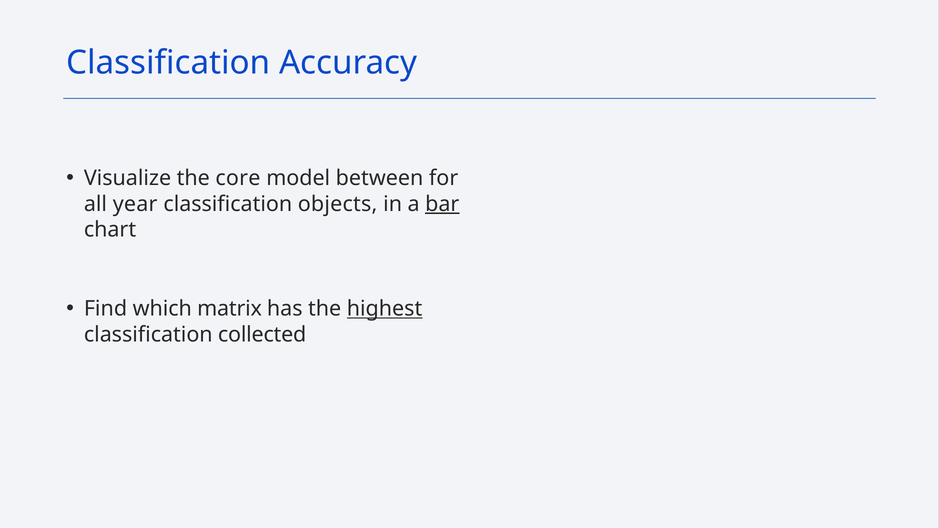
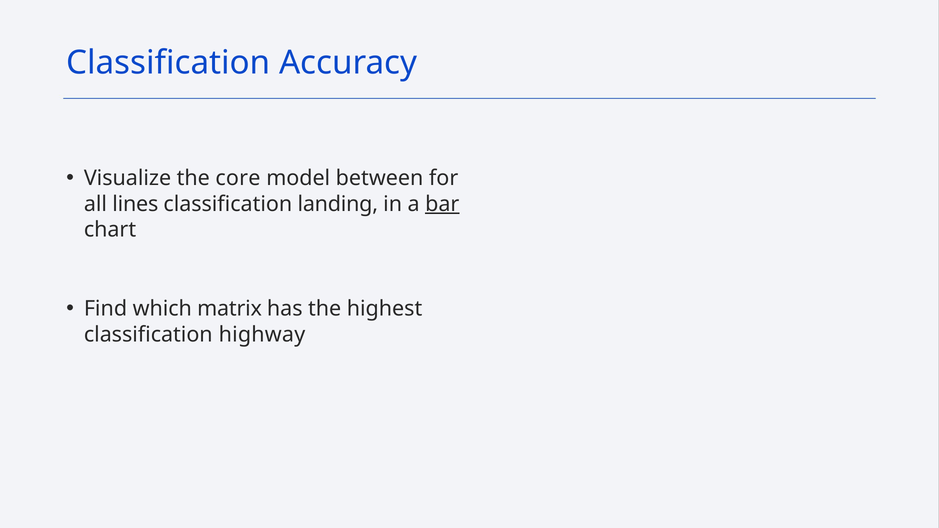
year: year -> lines (135, 204)
objects: objects -> landing (338, 204)
highest underline: present -> none (385, 309)
collected: collected -> highway (262, 335)
